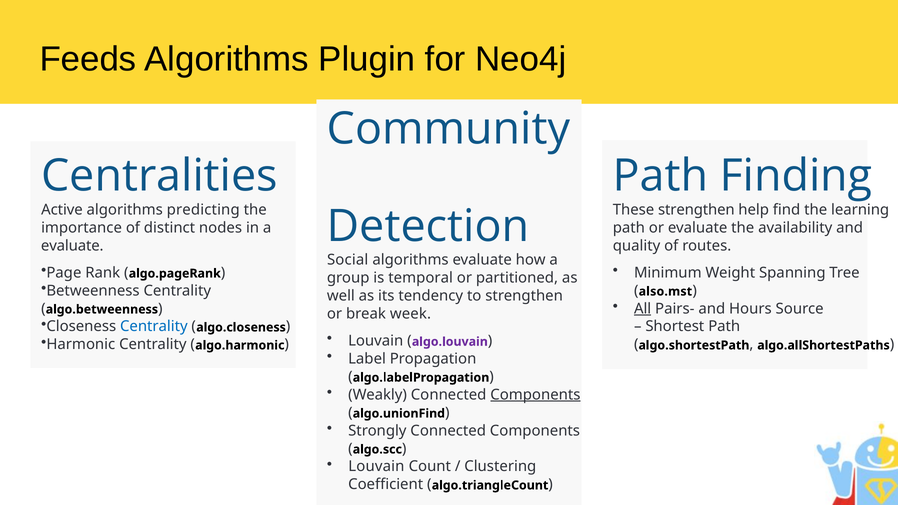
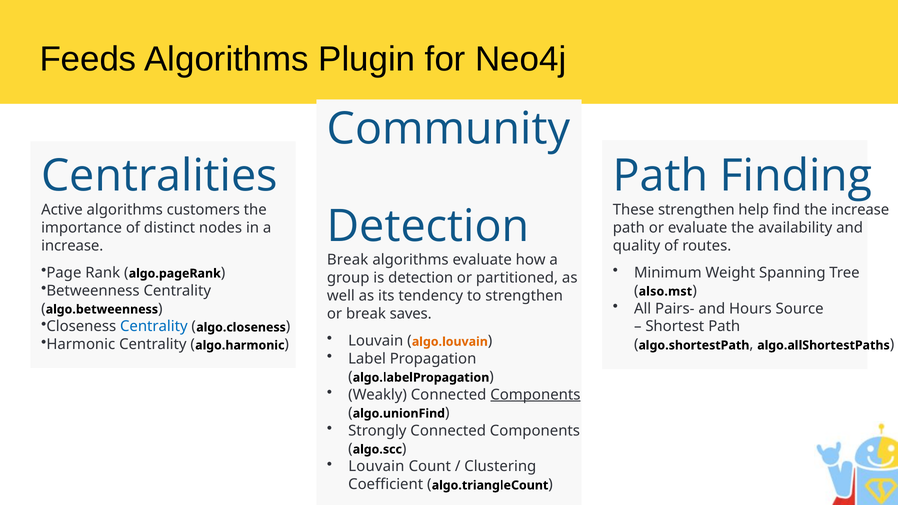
predicting: predicting -> customers (203, 210)
the learning: learning -> increase (860, 210)
evaluate: evaluate -> increase (72, 246)
Social: Social -> Break (348, 260)
is temporal: temporal -> detection (421, 278)
All underline: present -> none (643, 309)
week: week -> saves (411, 314)
algo.louvain colour: purple -> orange (450, 342)
